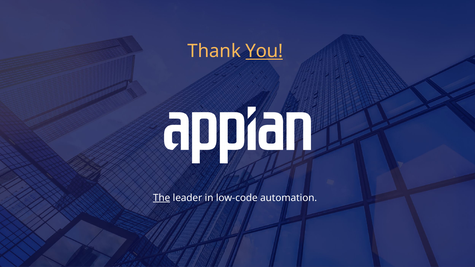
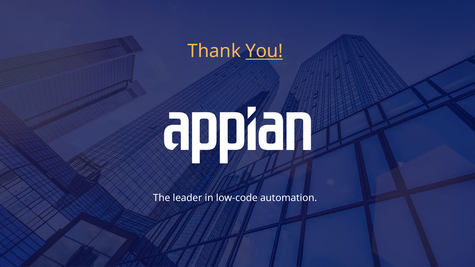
The underline: present -> none (162, 198)
